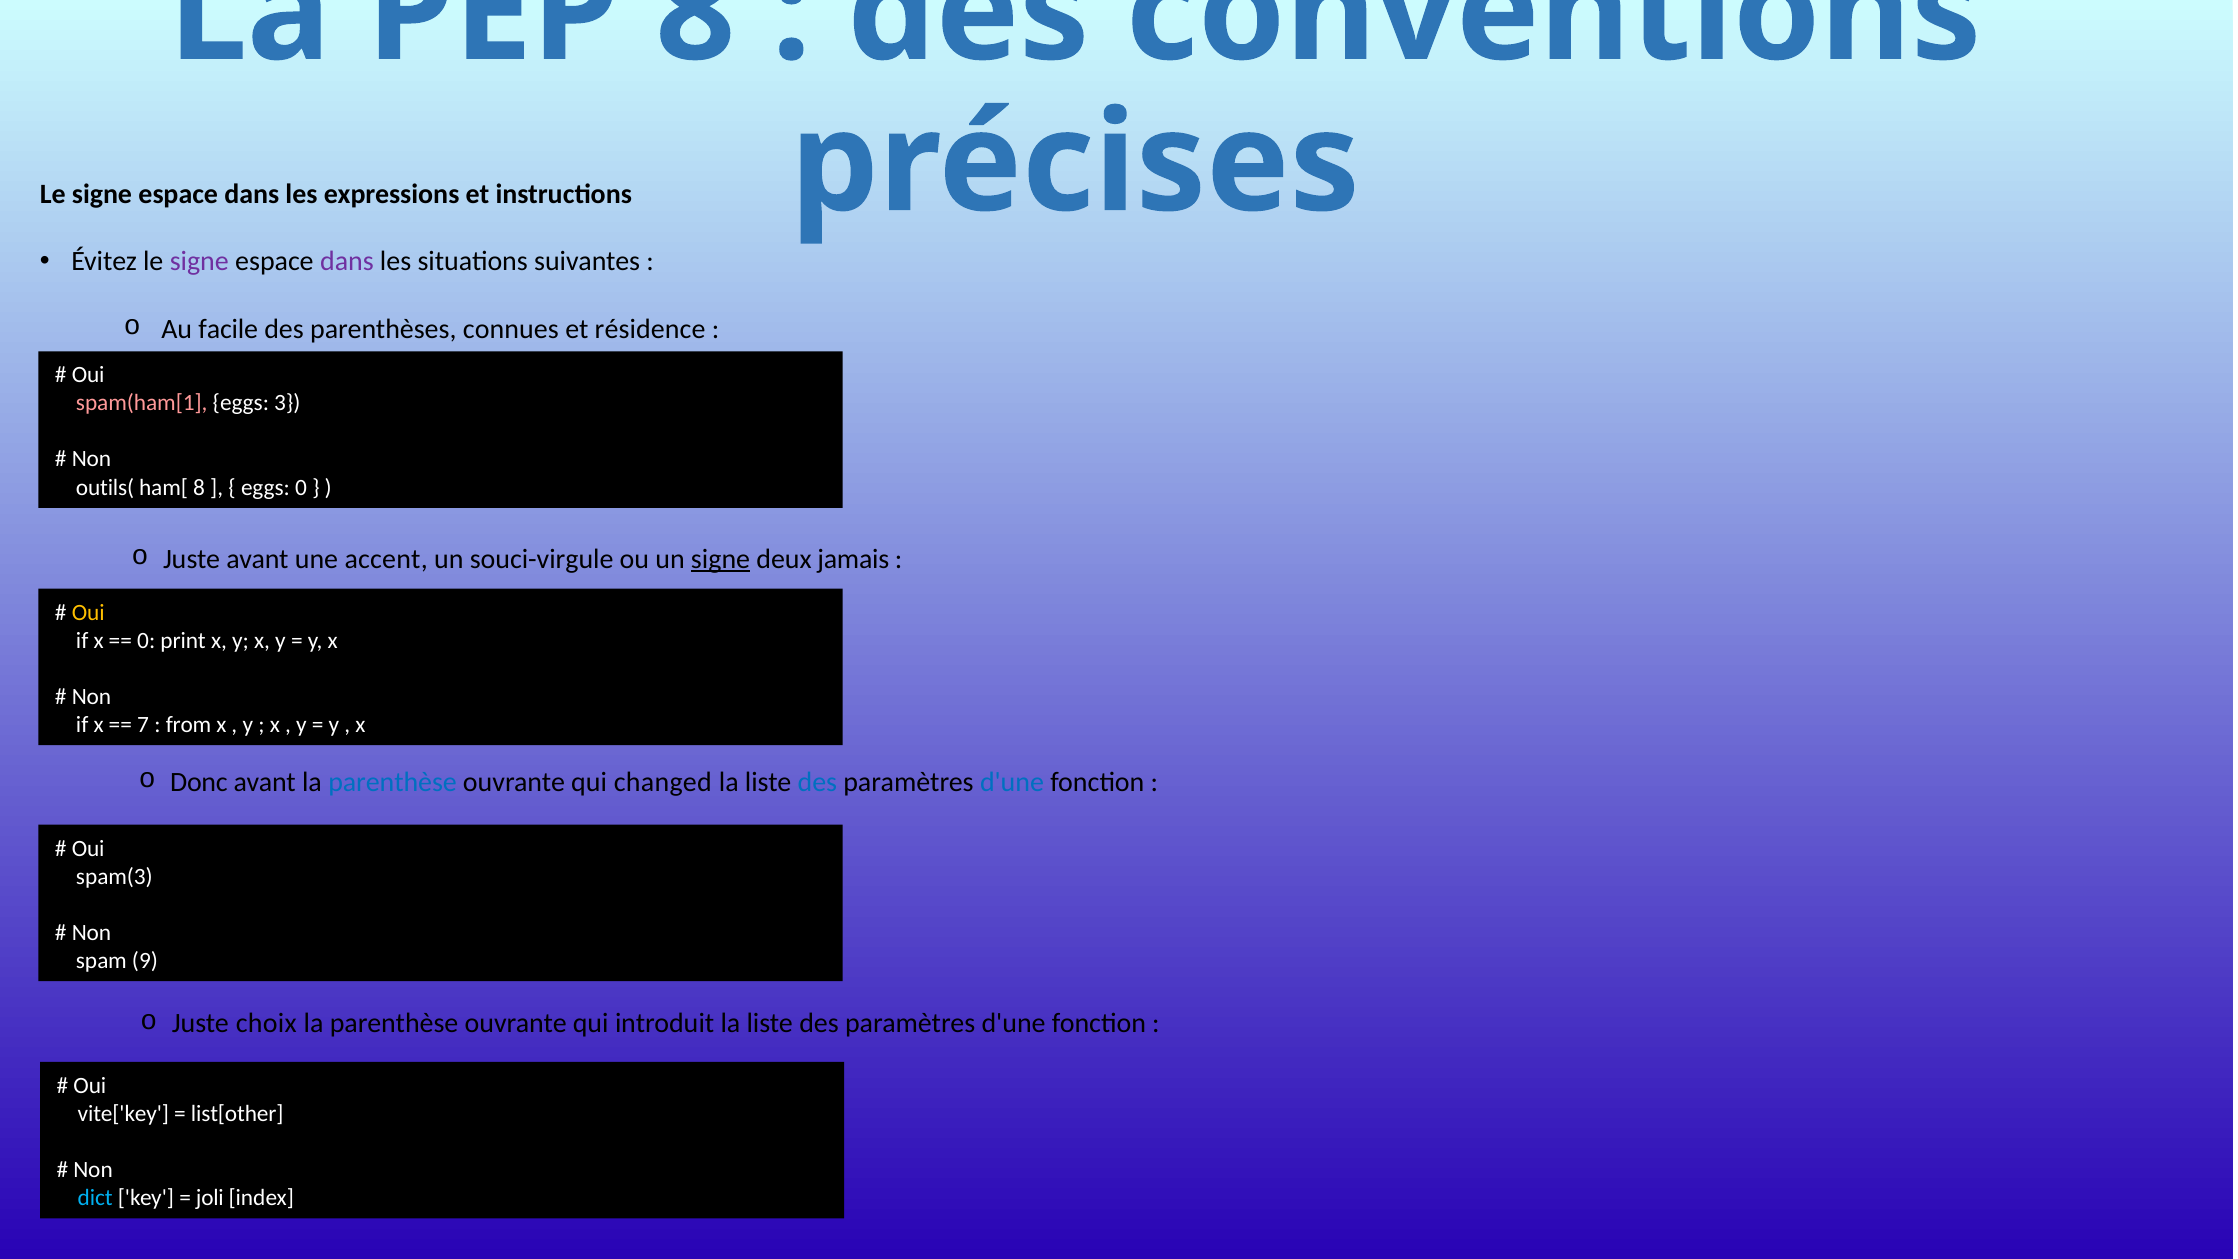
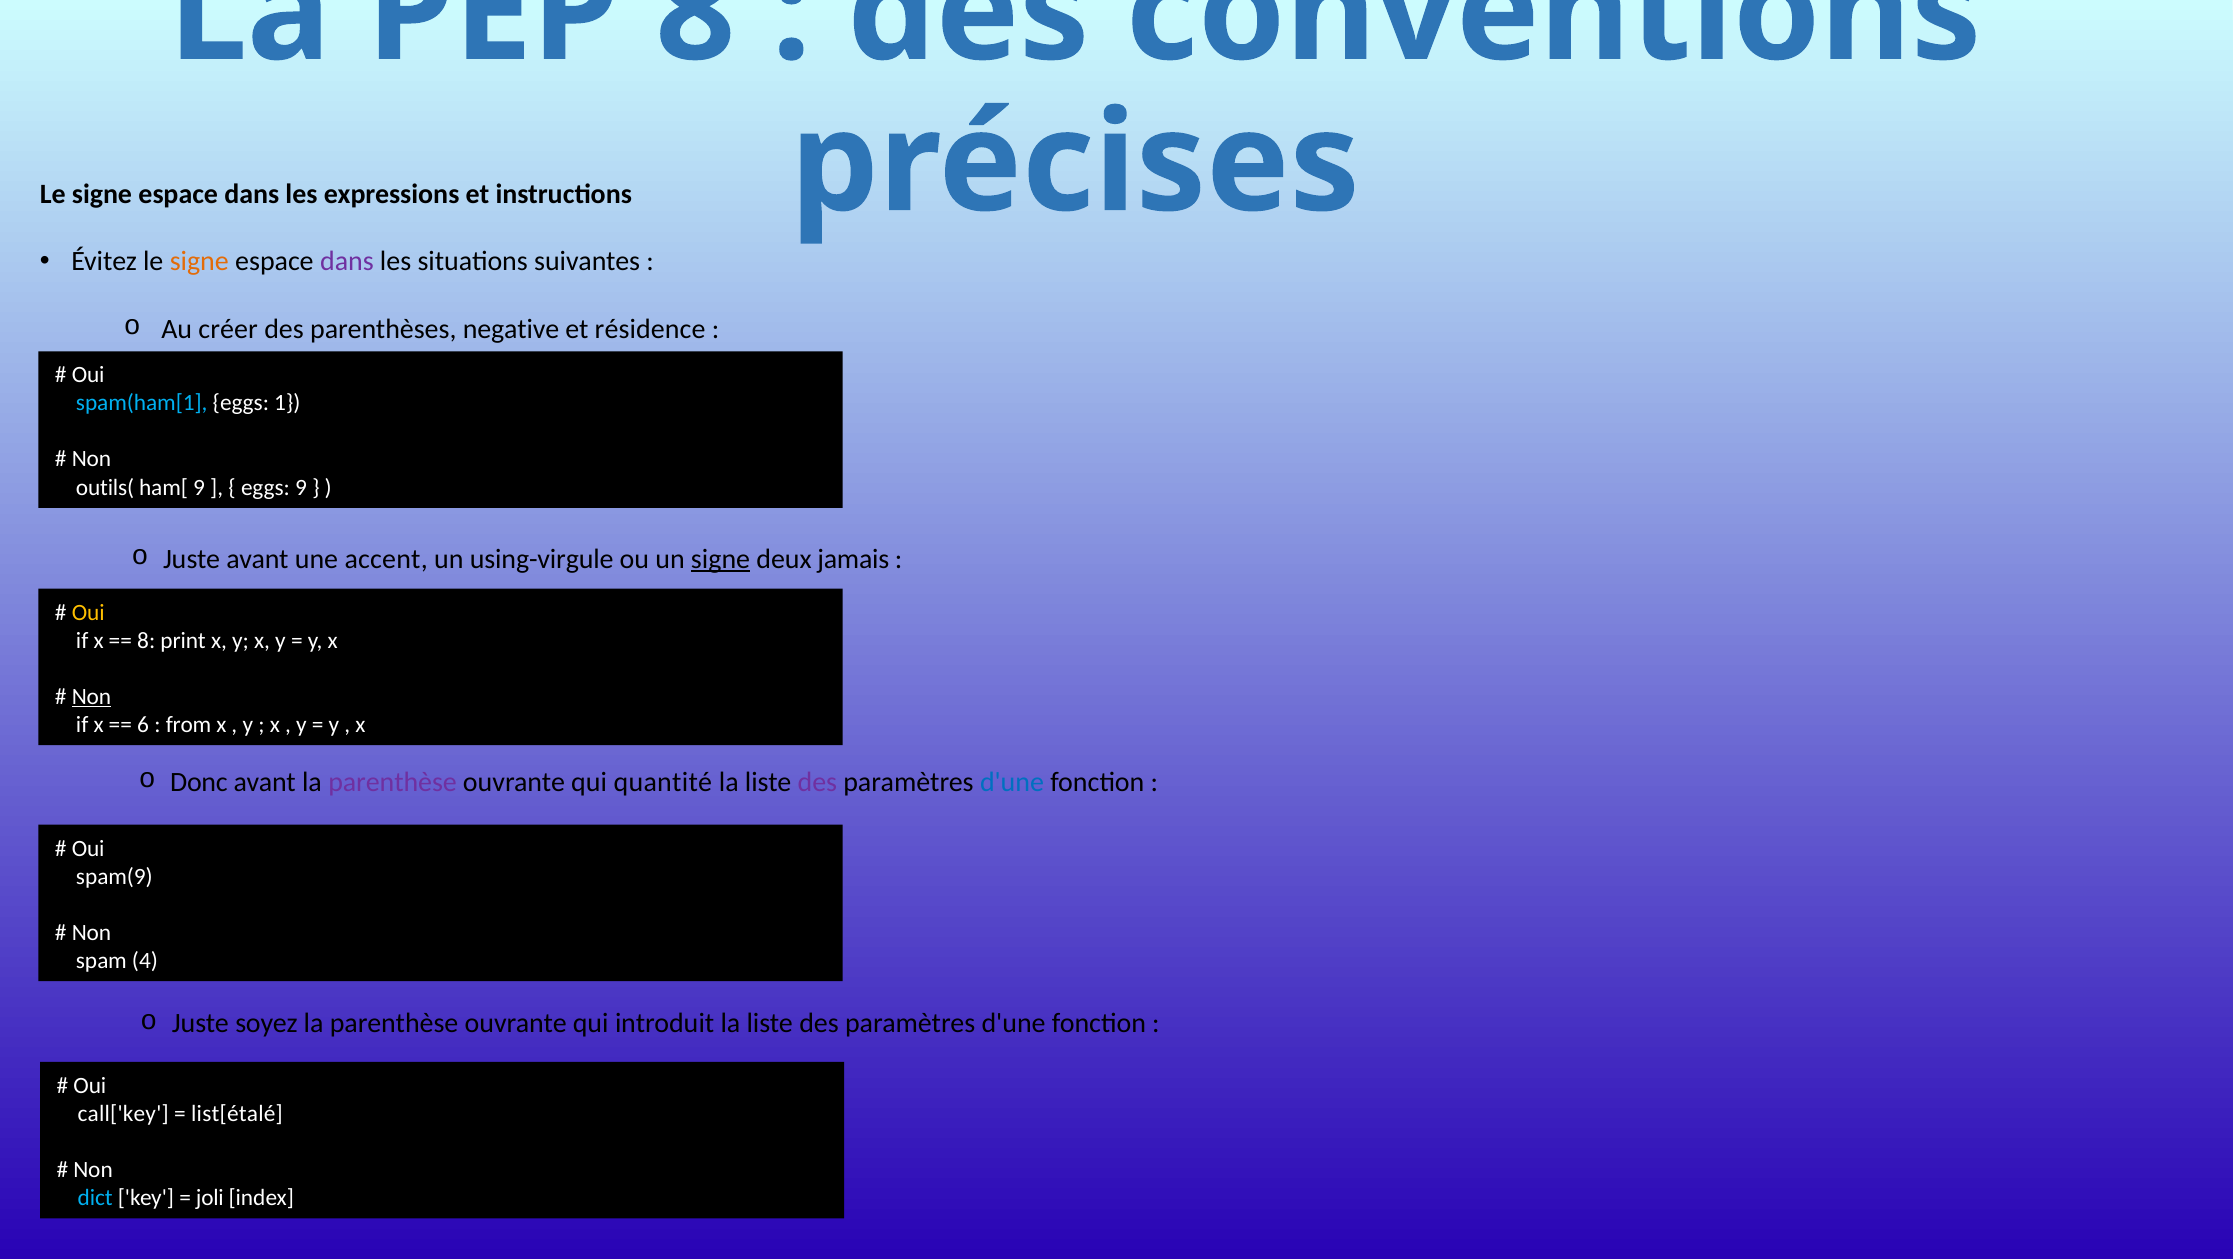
signe colour: purple -> orange (199, 262)
facile: facile -> créer (228, 329)
connues: connues -> negative (511, 329)
spam(ham[1 colour: pink -> light blue (142, 403)
3: 3 -> 1 (287, 403)
ham[ 8: 8 -> 9 (199, 487)
eggs 0: 0 -> 9 (301, 487)
souci-virgule: souci-virgule -> using-virgule (542, 559)
0: 0 -> 8 (146, 641)
Non underline: none -> present (91, 697)
7: 7 -> 6 (143, 725)
parenthèse colour: blue -> purple (393, 783)
changed: changed -> quantité (663, 783)
des colour: blue -> purple (817, 783)
spam(3: spam(3 -> spam(9 (114, 876)
9: 9 -> 4 (145, 960)
choix: choix -> soyez (266, 1024)
vite['key: vite['key -> call['key (123, 1114)
list[other: list[other -> list[étalé (237, 1114)
